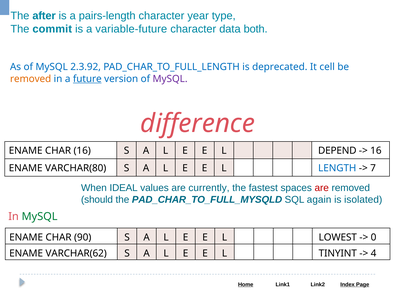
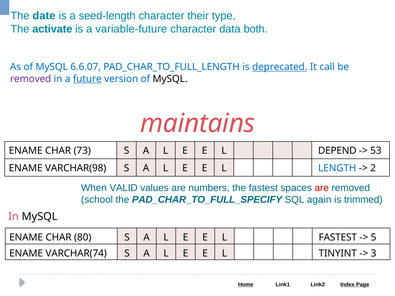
after: after -> date (44, 16)
pairs-length: pairs-length -> seed-length (107, 16)
year: year -> their (198, 16)
commit: commit -> activate (52, 29)
2.3.92: 2.3.92 -> 6.6.07 (86, 67)
deprecated underline: none -> present (280, 67)
cell: cell -> call (327, 67)
removed colour: orange -> purple (31, 79)
MySQL colour: purple -> black (170, 79)
difference: difference -> maintains (198, 123)
CHAR 16: 16 -> 73 (82, 151)
16: 16 -> 53 (376, 151)
VARCHAR(80: VARCHAR(80 -> VARCHAR(98 (76, 168)
7: 7 -> 2 (373, 168)
IDEAL: IDEAL -> VALID (124, 188)
currently: currently -> numbers (209, 188)
should: should -> school (97, 200)
PAD_CHAR_TO_FULL_MYSQLD: PAD_CHAR_TO_FULL_MYSQLD -> PAD_CHAR_TO_FULL_SPECIFY (207, 200)
isolated: isolated -> trimmed (363, 200)
MySQL colour: green -> black (40, 217)
90: 90 -> 80 (83, 237)
L LOWEST: LOWEST -> FASTEST (338, 237)
0: 0 -> 5 (374, 237)
VARCHAR(62: VARCHAR(62 -> VARCHAR(74 (76, 253)
4: 4 -> 3 (374, 253)
